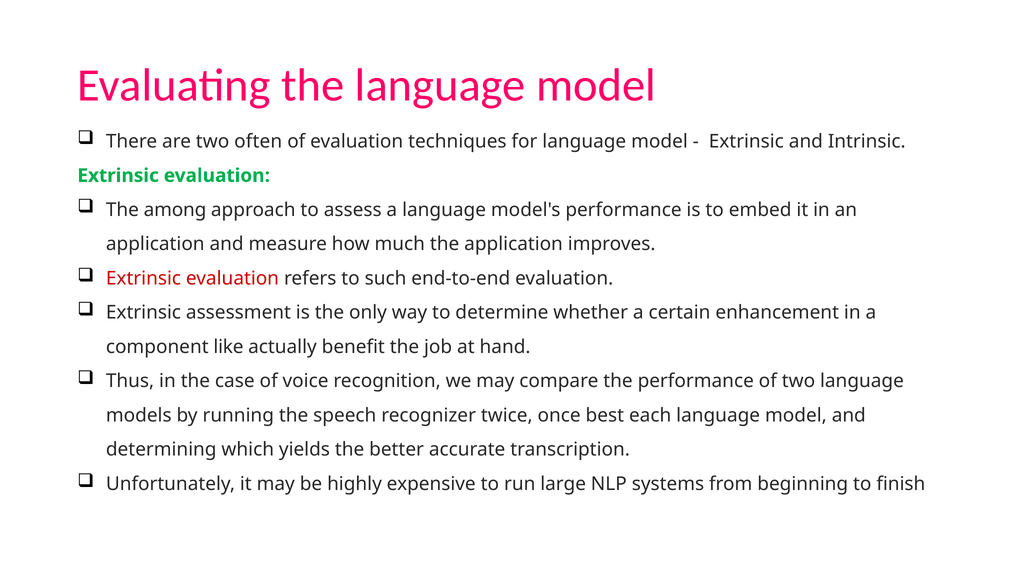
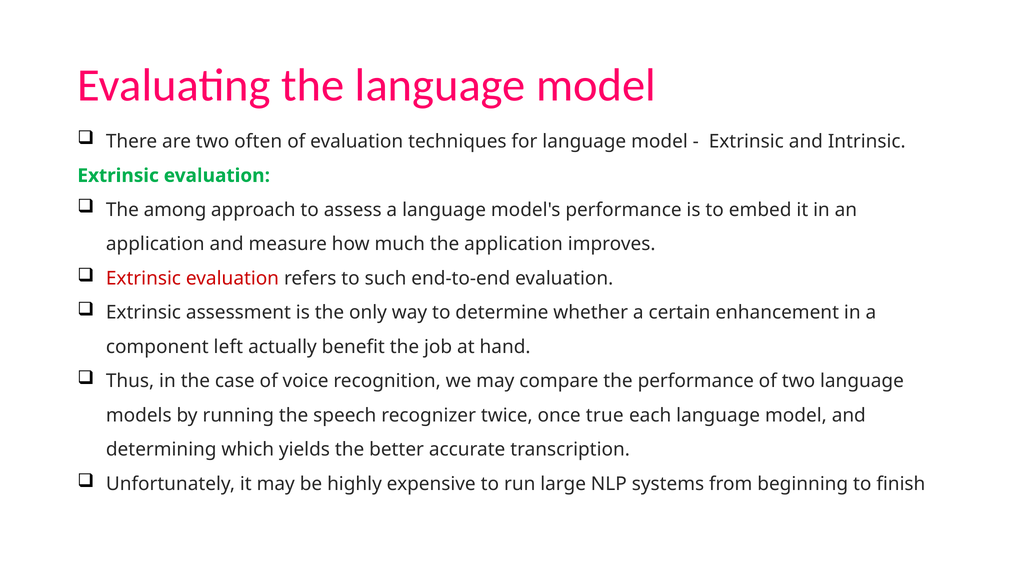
like: like -> left (228, 347)
best: best -> true (605, 415)
